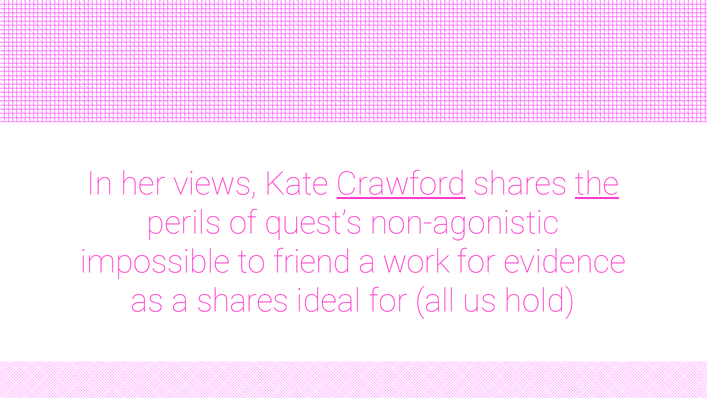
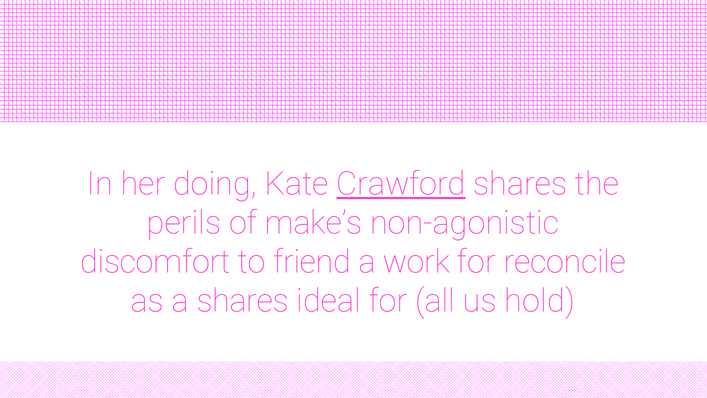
views: views -> doing (215, 184)
the underline: present -> none (597, 184)
quest’s: quest’s -> make’s (314, 223)
impossible: impossible -> discomfort (155, 262)
evidence: evidence -> reconcile (565, 262)
